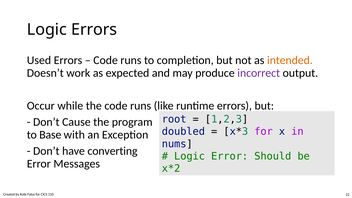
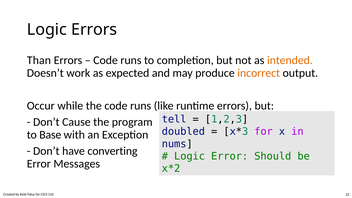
Used: Used -> Than (39, 60)
incorrect colour: purple -> orange (259, 73)
root: root -> tell (174, 119)
